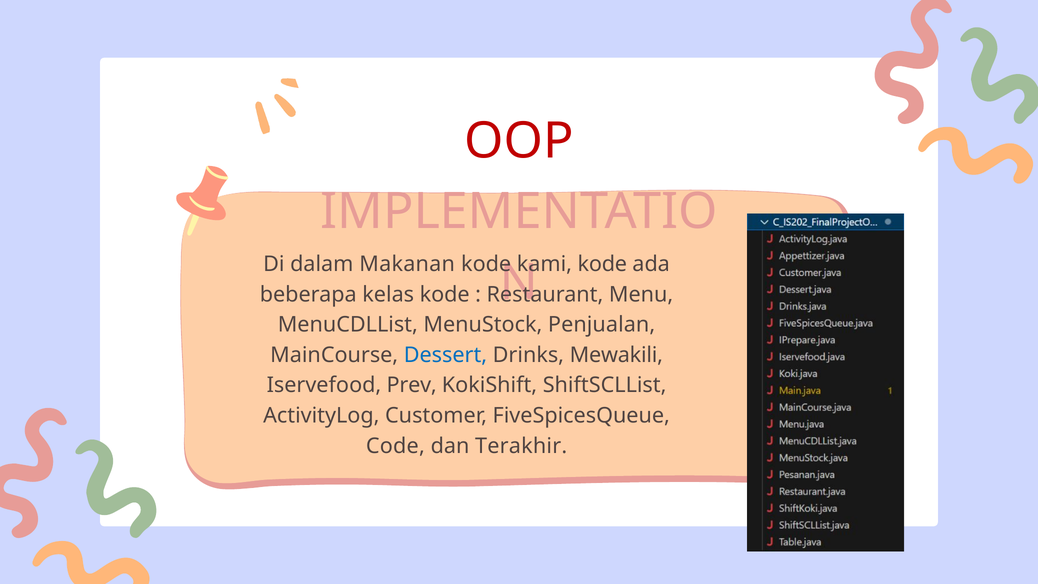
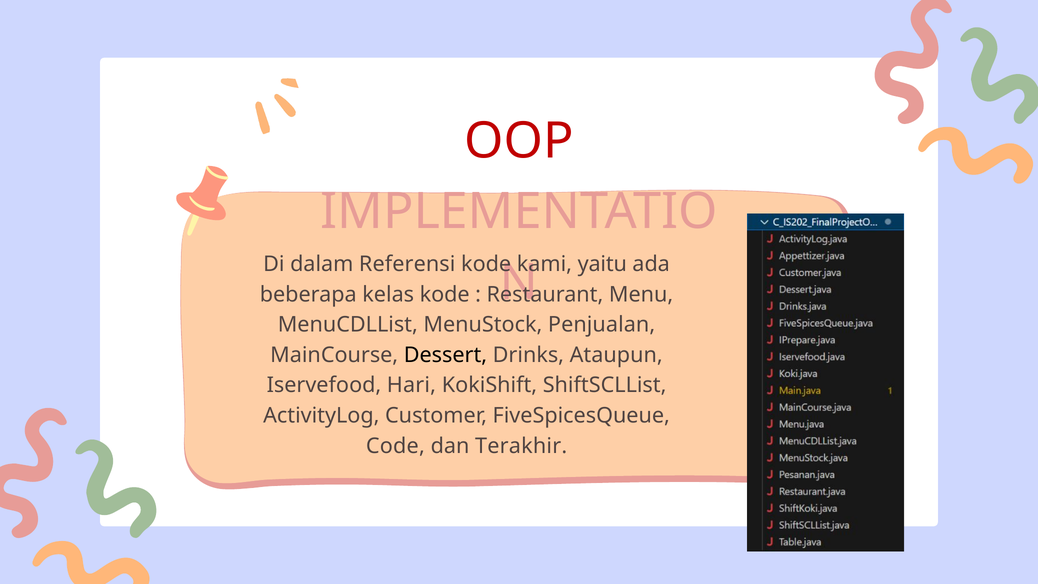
Makanan: Makanan -> Referensi (407, 264)
kami kode: kode -> yaitu (602, 264)
Dessert colour: blue -> black (445, 355)
Mewakili: Mewakili -> Ataupun (616, 355)
Prev: Prev -> Hari (411, 385)
